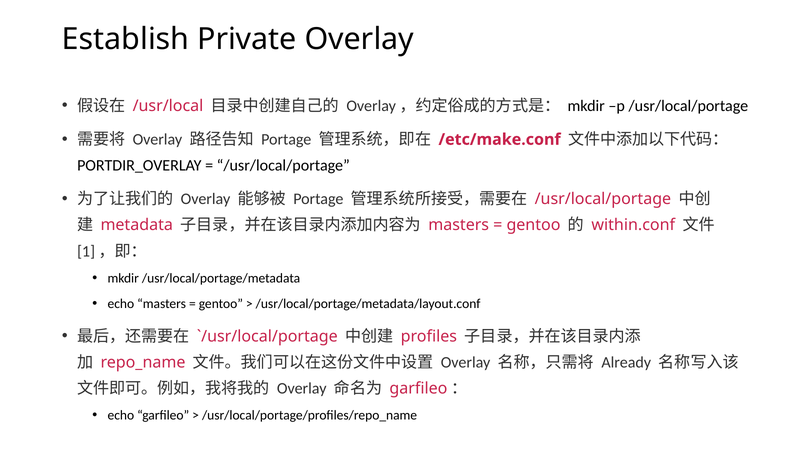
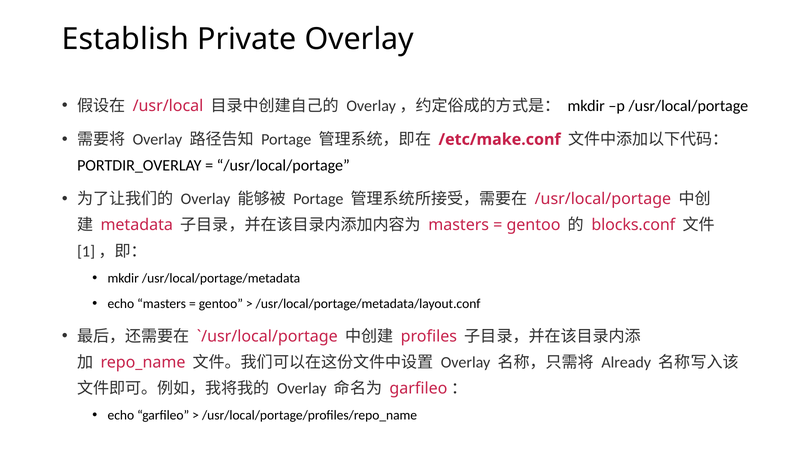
within.conf: within.conf -> blocks.conf (633, 225)
